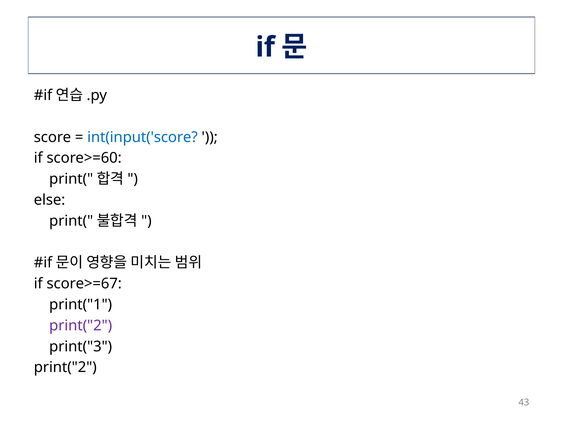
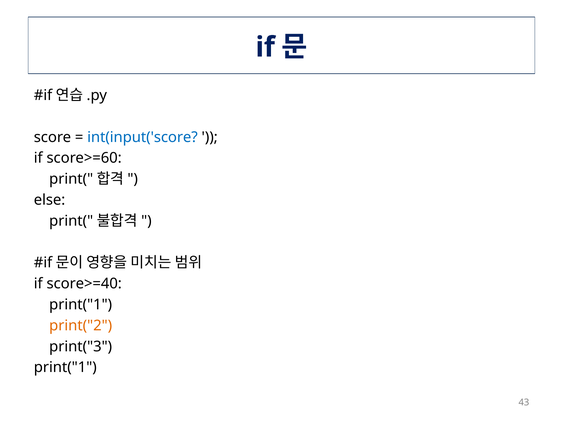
score>=67: score>=67 -> score>=40 (84, 284)
print("2 colour: purple -> orange (81, 326)
print("2: print("2 -> print("1 (65, 368)
